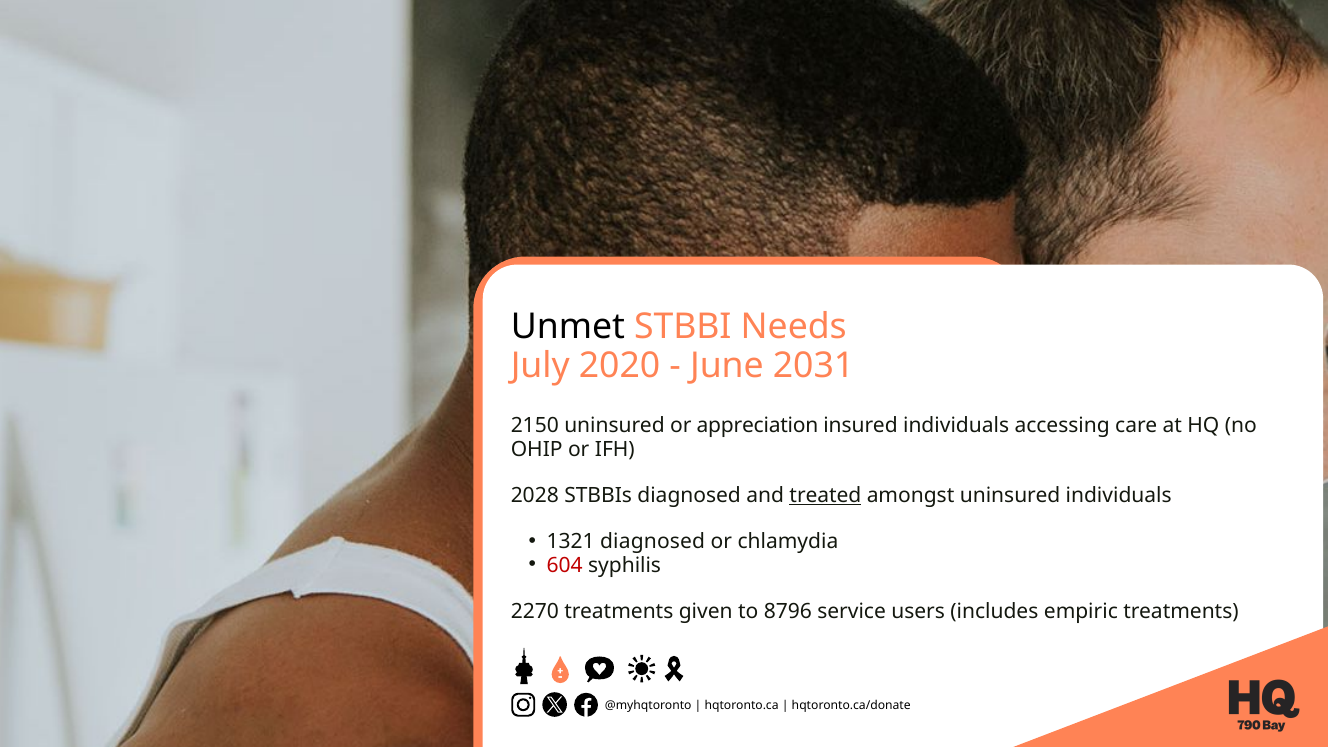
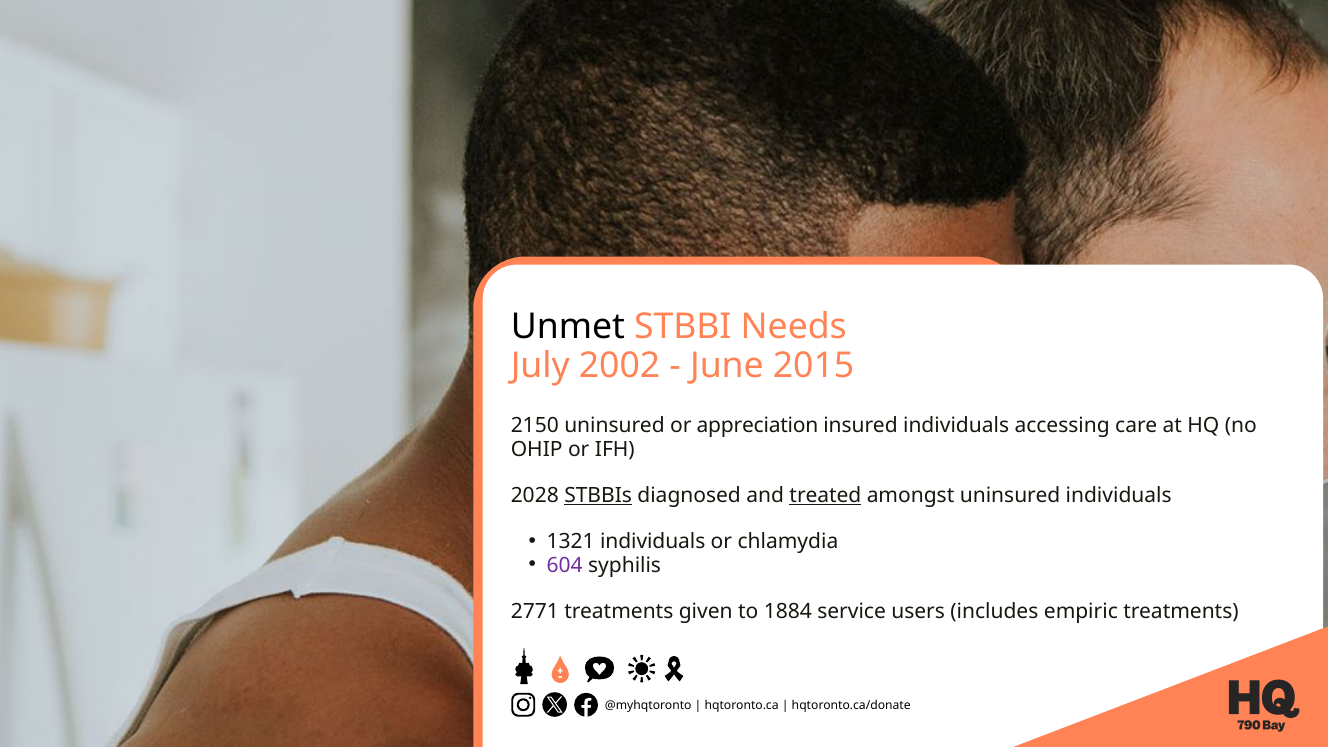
2020: 2020 -> 2002 (620, 366)
2031: 2031 -> 2015 (814, 366)
STBBIs underline: none -> present (598, 496)
1321 diagnosed: diagnosed -> individuals (653, 542)
604 colour: red -> purple (565, 565)
2270: 2270 -> 2771 (535, 611)
8796: 8796 -> 1884 (788, 611)
